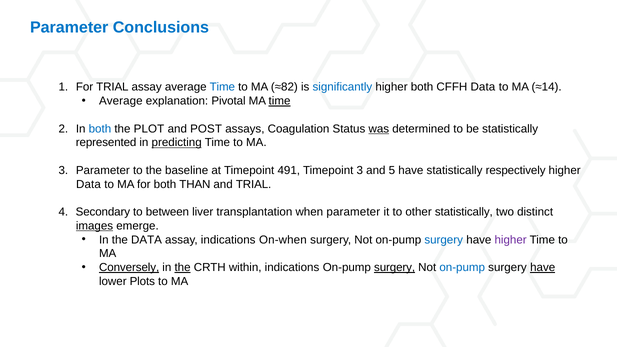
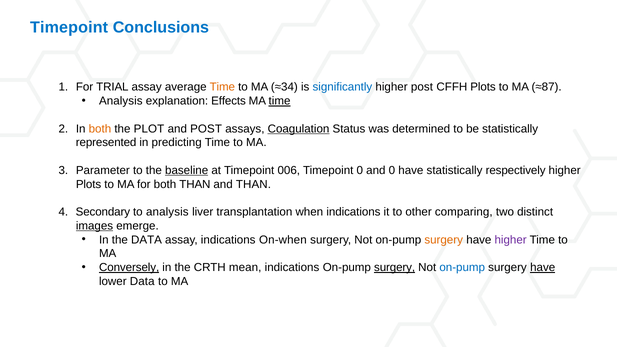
Parameter: Parameter -> Timepoint (69, 27)
Time colour: blue -> orange (222, 87)
≈82: ≈82 -> ≈34 (284, 87)
higher both: both -> post (422, 87)
CFFH Data: Data -> Plots (483, 87)
≈14: ≈14 -> ≈87 (547, 87)
Average: Average -> Analysis (121, 101)
Pivotal: Pivotal -> Effects (229, 101)
both colour: blue -> orange (100, 129)
Coagulation underline: none -> present (299, 129)
was underline: present -> none (379, 129)
predicting underline: present -> none (177, 143)
baseline underline: none -> present (187, 170)
491: 491 -> 006 (289, 170)
Timepoint 3: 3 -> 0 (360, 170)
and 5: 5 -> 0 (392, 170)
Data: Data -> Plots (89, 184)
and TRIAL: TRIAL -> THAN (253, 184)
to between: between -> analysis (167, 212)
when parameter: parameter -> indications (353, 212)
other statistically: statistically -> comparing (464, 212)
surgery colour: blue -> orange (444, 240)
the underline: present -> none (183, 268)
within: within -> mean (245, 268)
lower Plots: Plots -> Data (142, 281)
